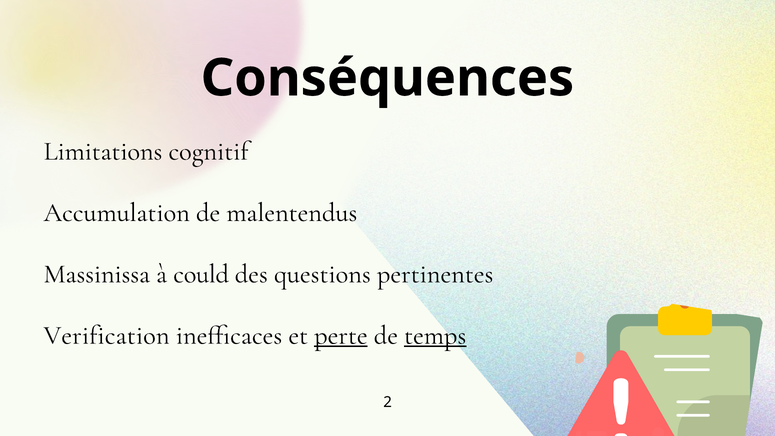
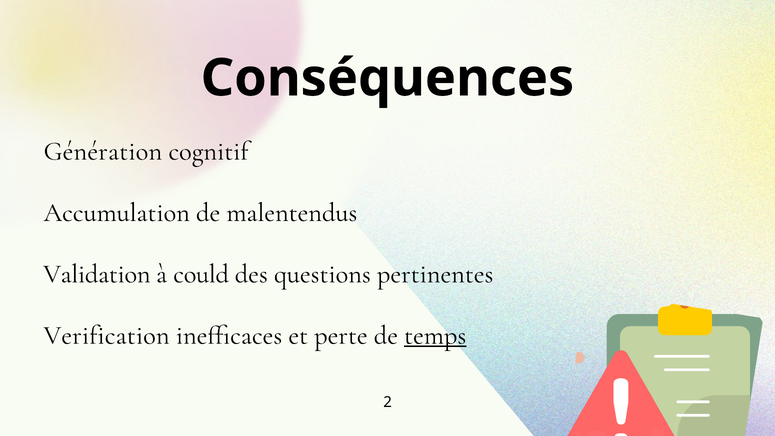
Limitations: Limitations -> Génération (103, 151)
Massinissa: Massinissa -> Validation (97, 274)
perte underline: present -> none (341, 335)
